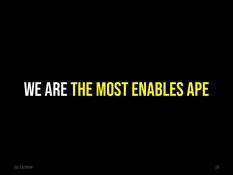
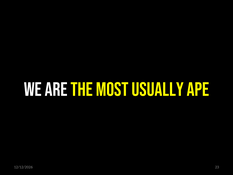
ENABLES: ENABLES -> USUALLY (158, 89)
